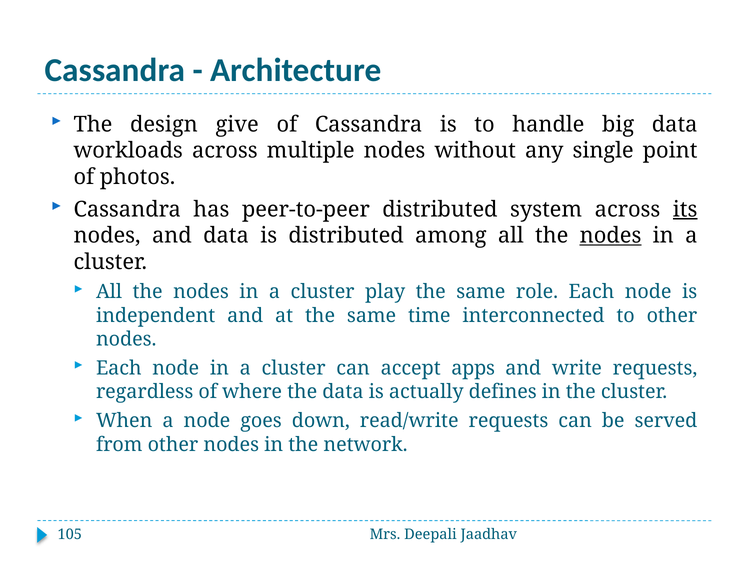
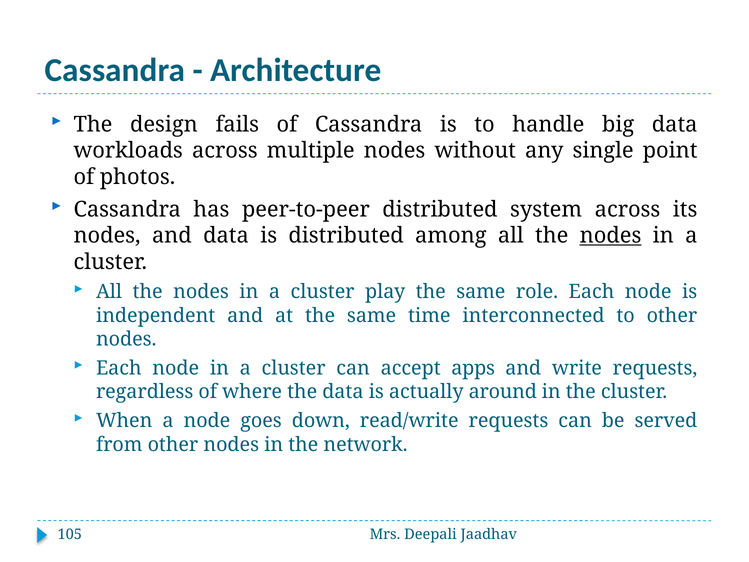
give: give -> fails (237, 124)
its underline: present -> none (685, 209)
defines: defines -> around (503, 392)
